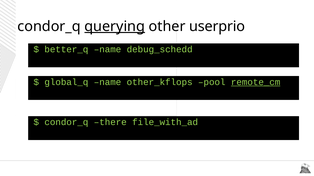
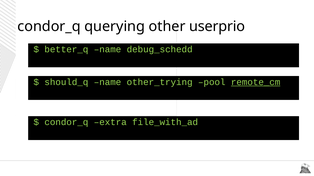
querying underline: present -> none (115, 26)
global_q: global_q -> should_q (66, 82)
other_kflops: other_kflops -> other_trying (160, 82)
there: there -> extra (110, 123)
